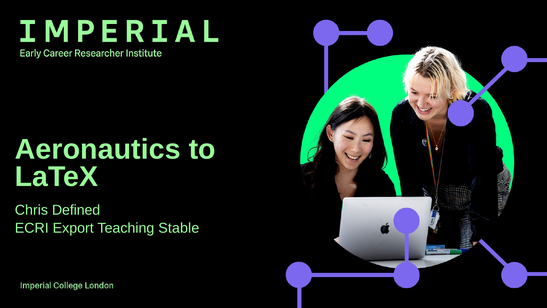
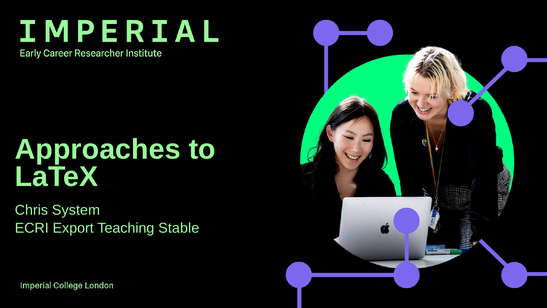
Aeronautics: Aeronautics -> Approaches (98, 149)
Defined: Defined -> System (76, 210)
